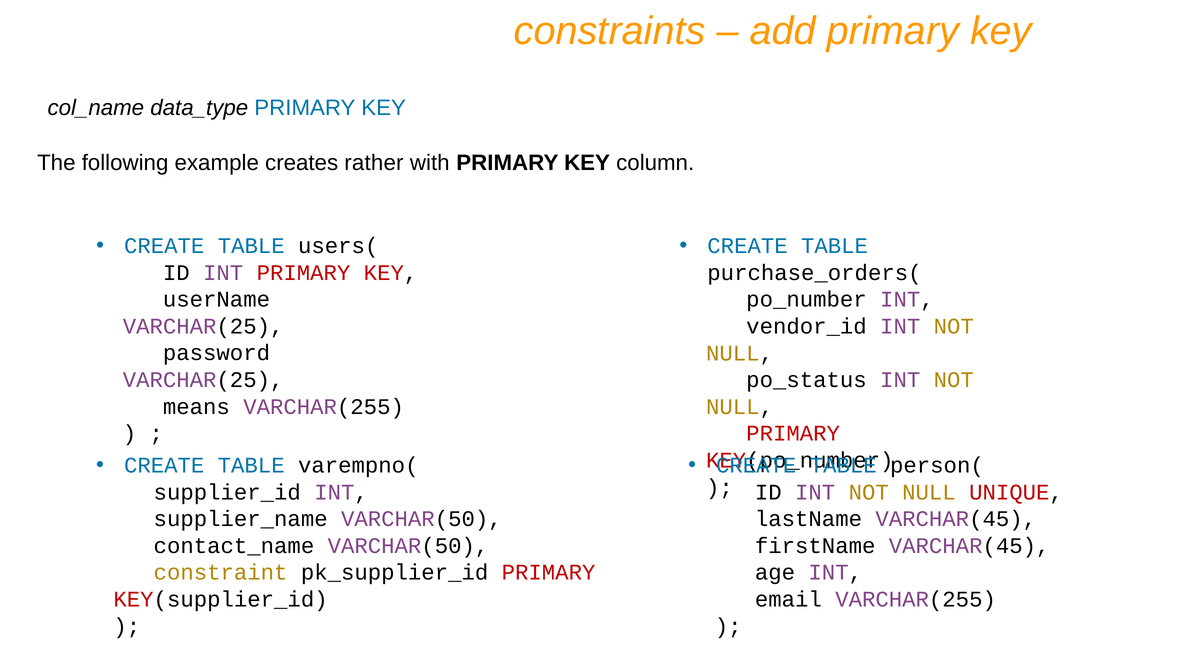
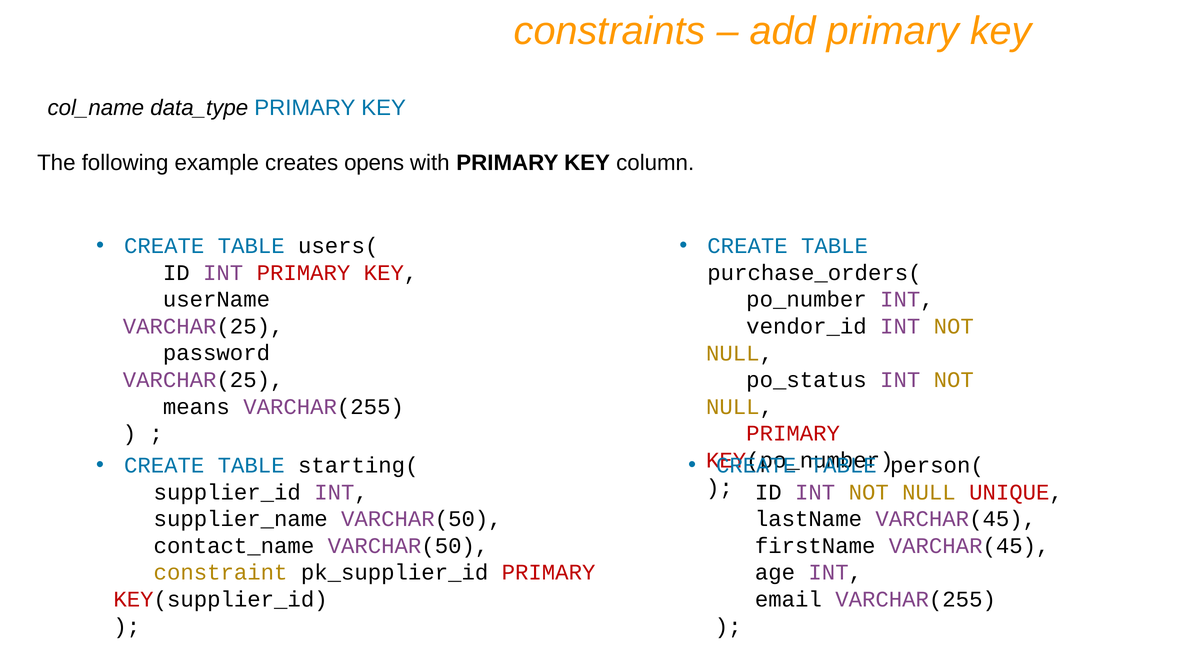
rather: rather -> opens (374, 163)
varempno(: varempno( -> starting( (358, 465)
